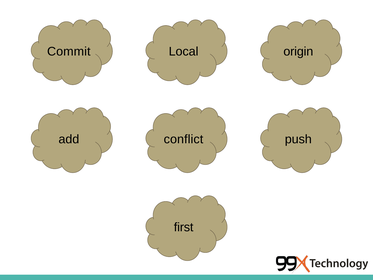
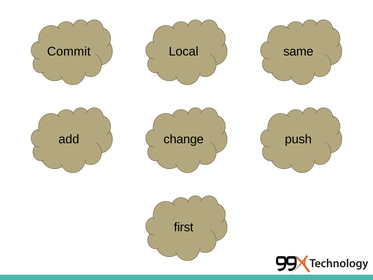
origin: origin -> same (298, 51)
conflict: conflict -> change (184, 139)
